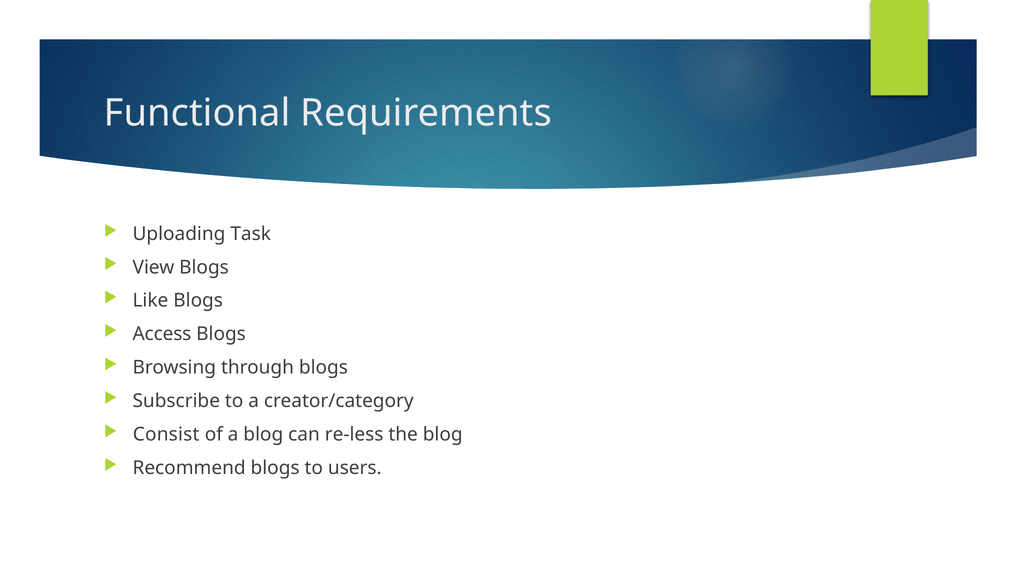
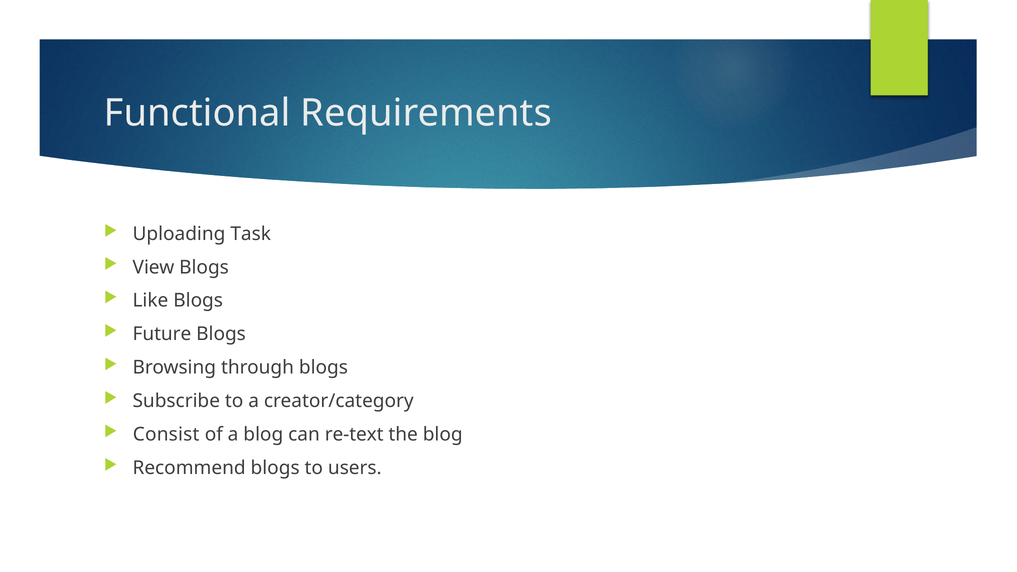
Access: Access -> Future (162, 334)
re-less: re-less -> re-text (354, 435)
